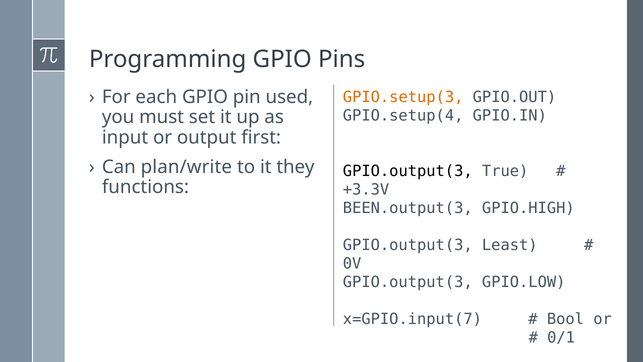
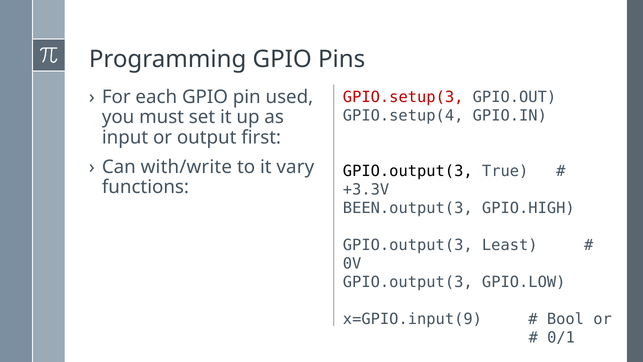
GPIO.setup(3 colour: orange -> red (403, 97)
plan/write: plan/write -> with/write (186, 167)
they: they -> vary (295, 167)
x=GPIO.input(7: x=GPIO.input(7 -> x=GPIO.input(9 (412, 319)
